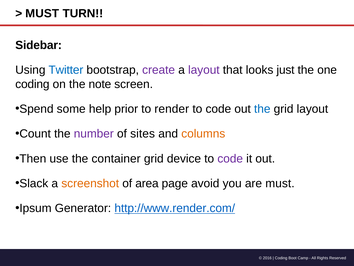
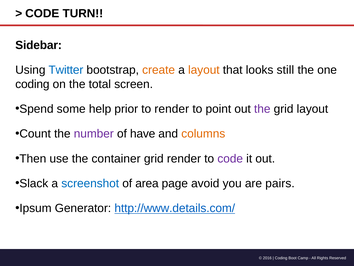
MUST: MUST -> CODE (42, 13)
create colour: purple -> orange (159, 70)
layout colour: purple -> orange (204, 70)
just: just -> still (285, 70)
note: note -> total (100, 84)
code: code -> point (218, 109)
the colour: blue -> purple (262, 109)
sites: sites -> have (143, 134)
grid device: device -> render (184, 158)
screenshot colour: orange -> blue (90, 183)
are must: must -> pairs (280, 183)
http://www.render.com/: http://www.render.com/ -> http://www.details.com/ (175, 208)
